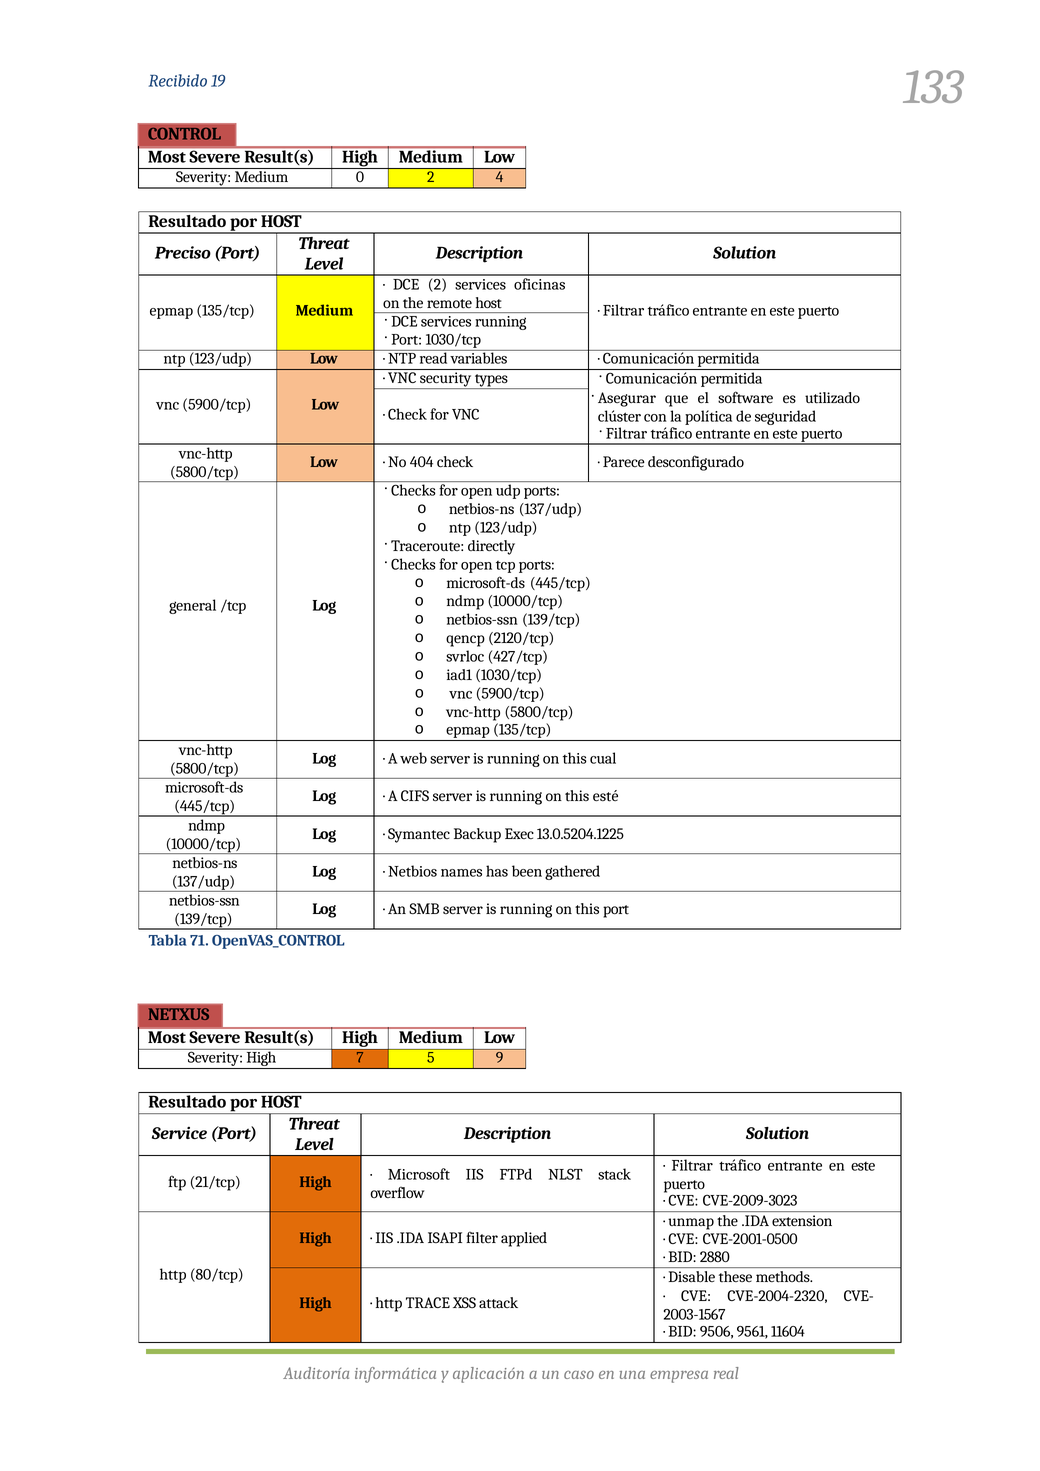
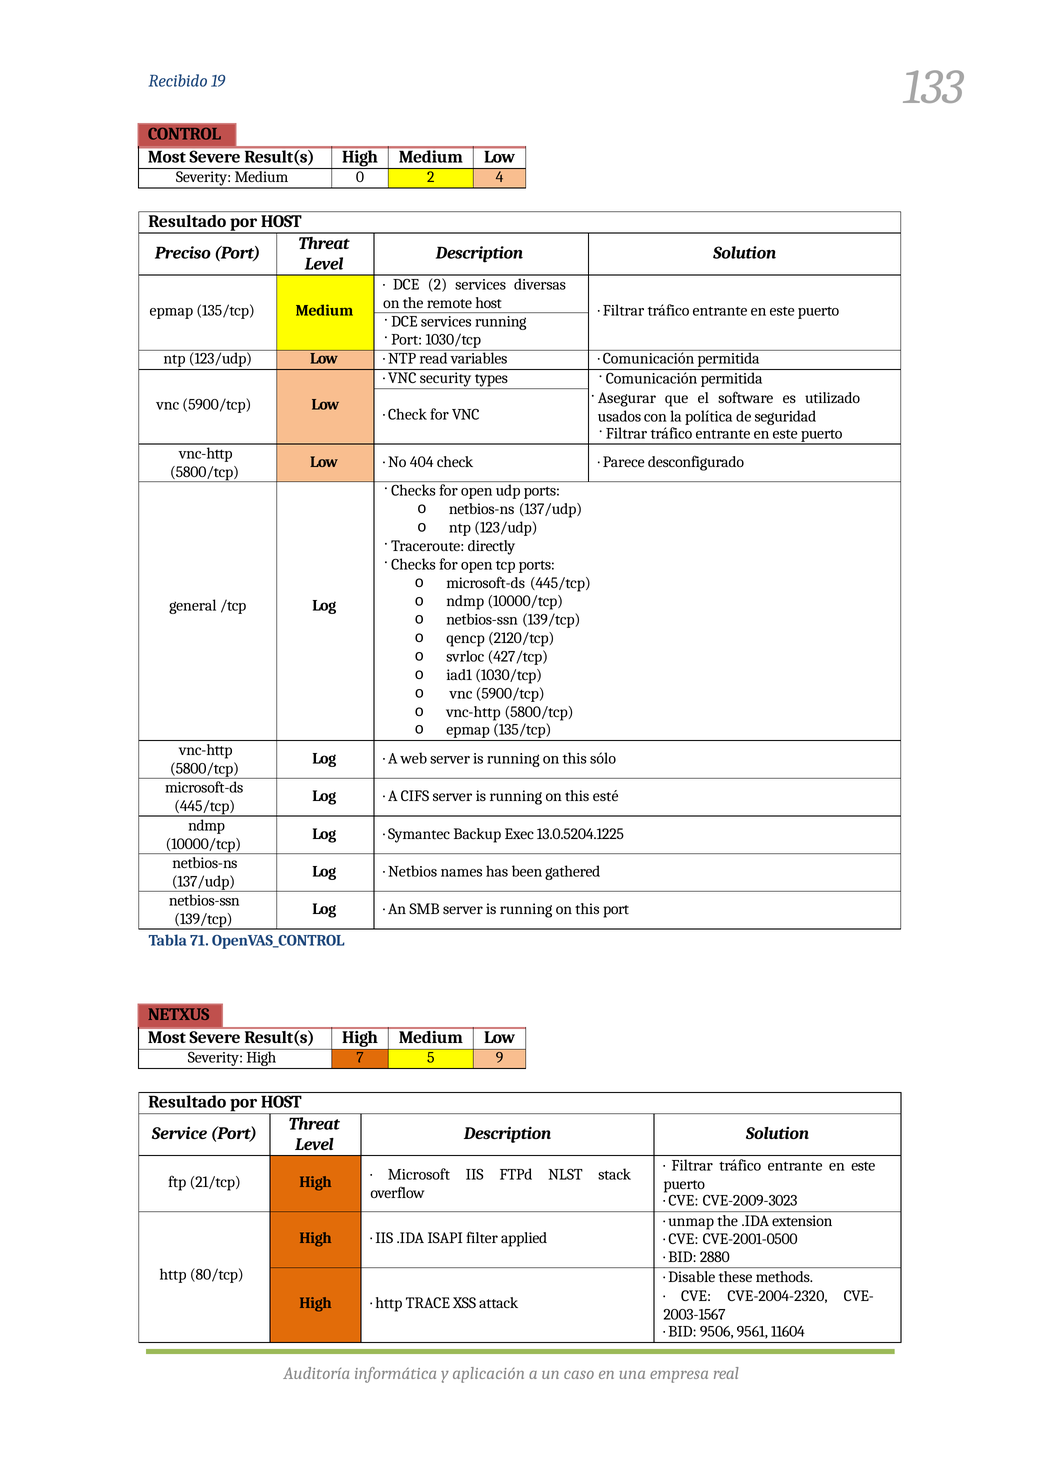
oficinas: oficinas -> diversas (540, 284)
clúster: clúster -> usados (619, 417)
cual: cual -> sólo (603, 759)
